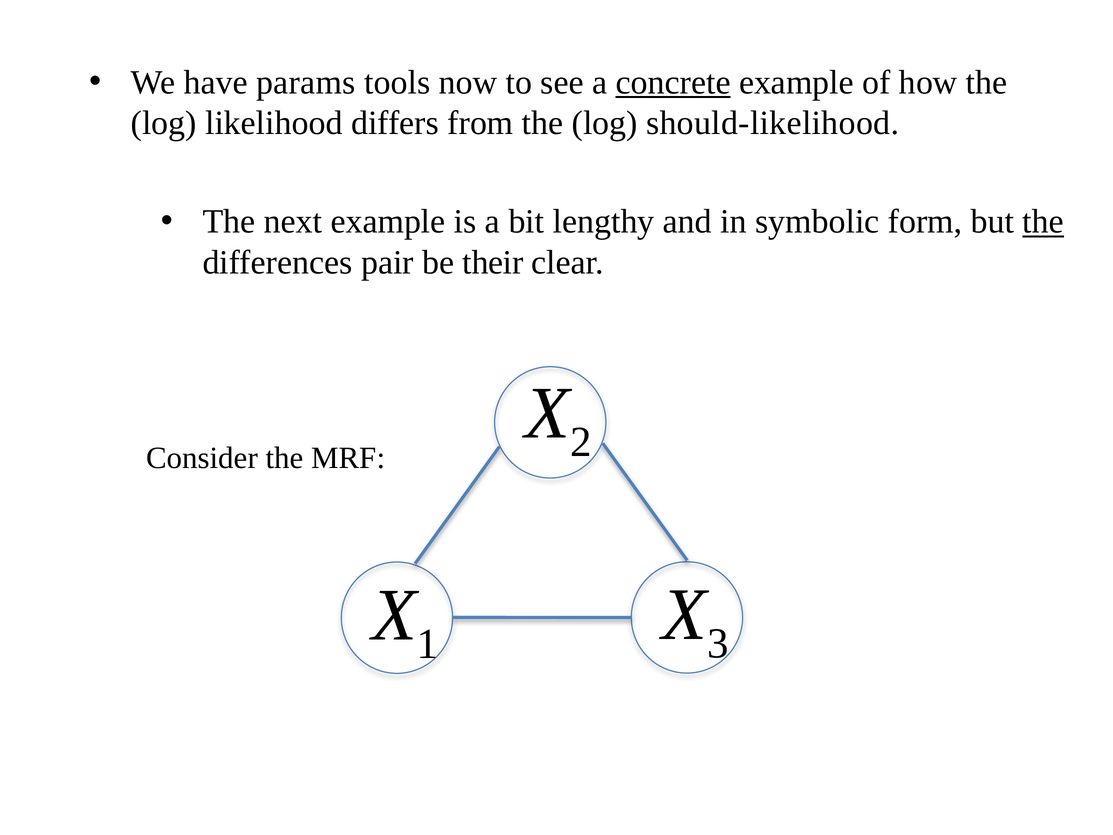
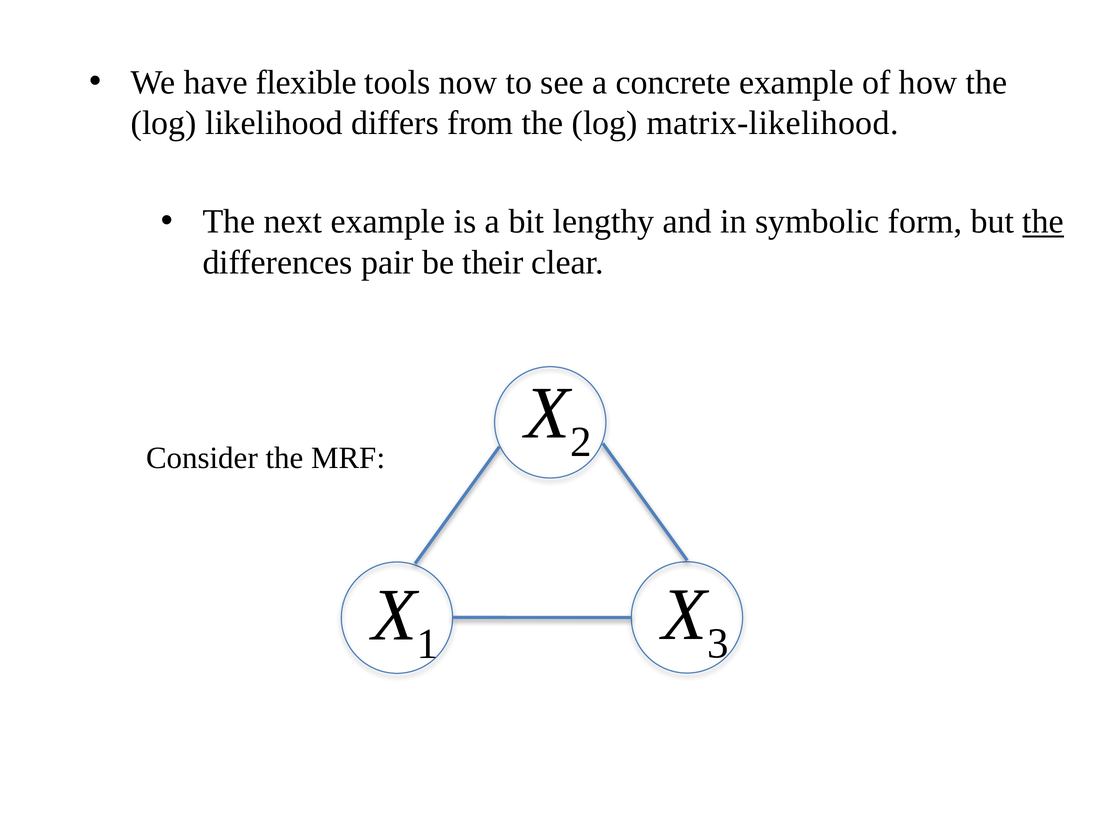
params: params -> flexible (306, 82)
concrete underline: present -> none (673, 82)
should-likelihood: should-likelihood -> matrix-likelihood (773, 123)
